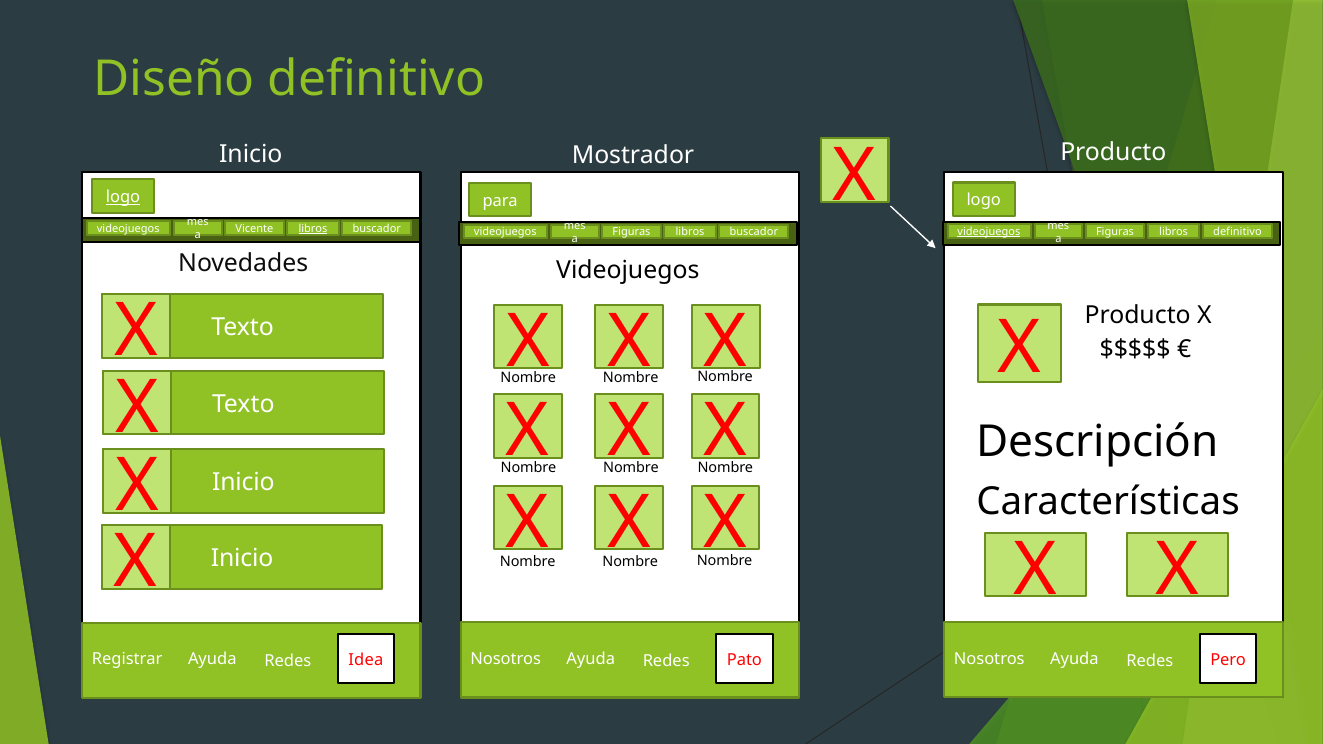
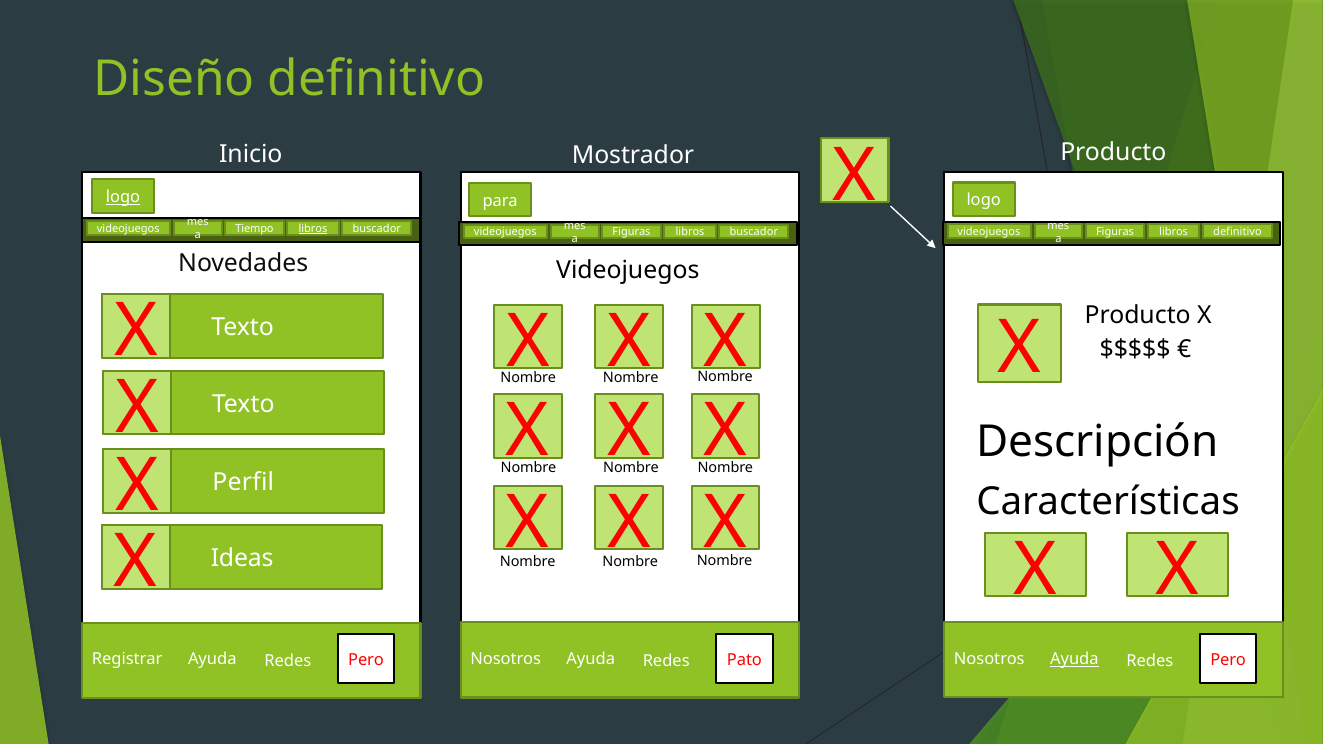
Vicente: Vicente -> Tiempo (254, 229)
videojuegos underline: present -> none (989, 232)
Inicio: Inicio -> Perfil (243, 483)
Inicio: Inicio -> Ideas (242, 559)
Ayuda underline: none -> present (1074, 659)
Idea: Idea -> Pero (366, 660)
